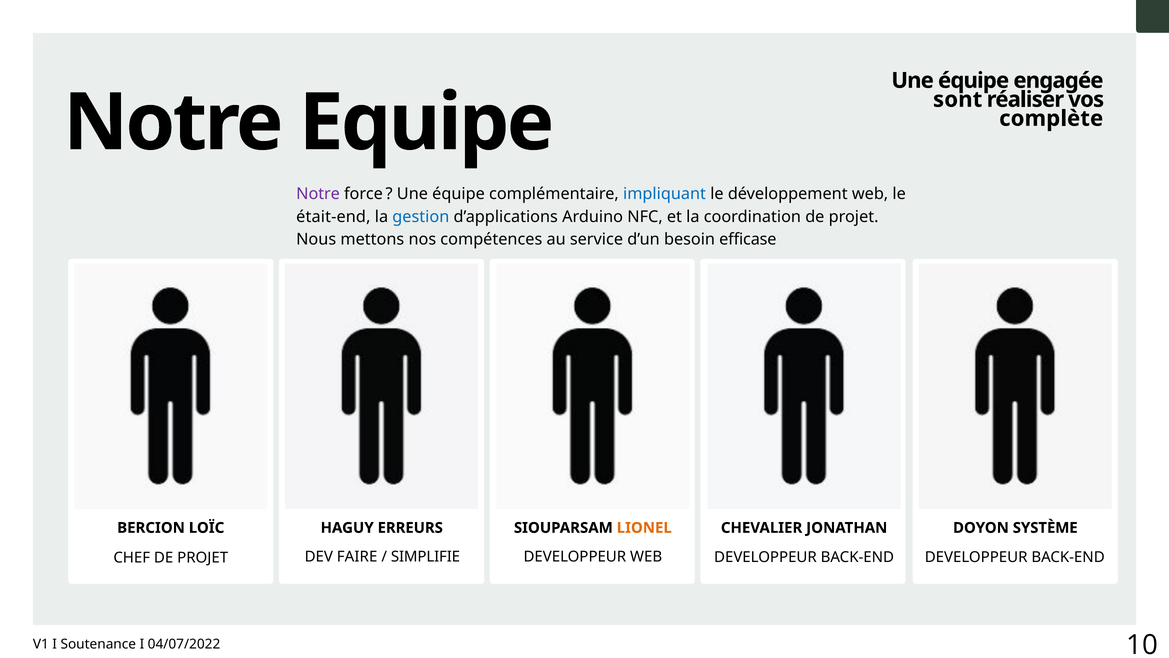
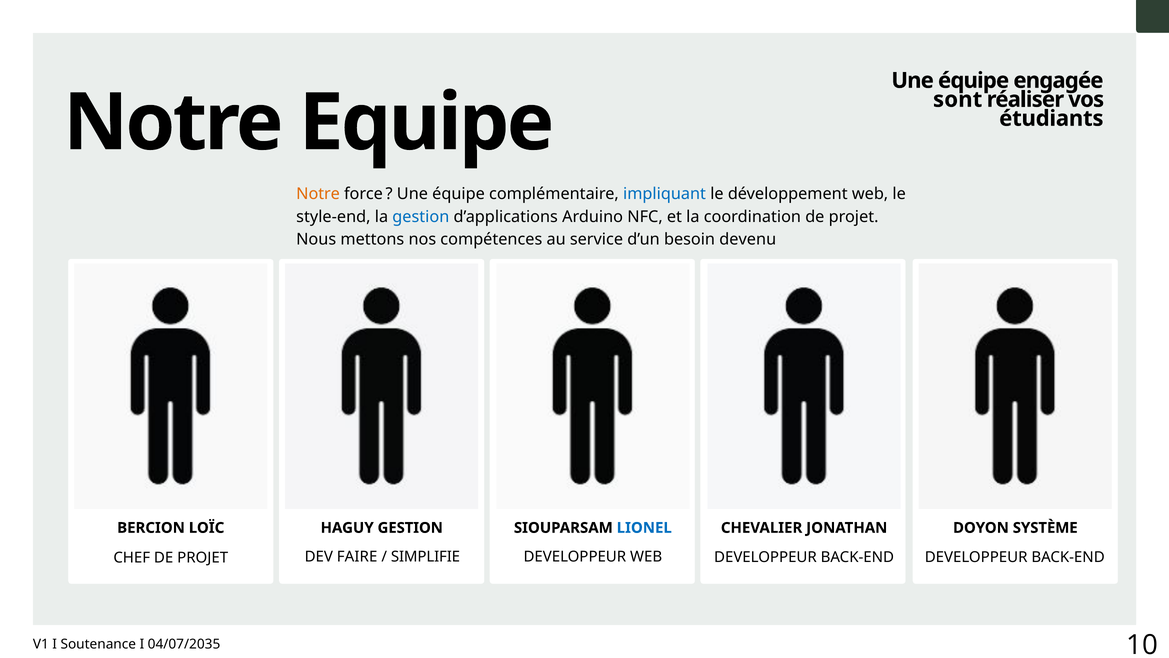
complète: complète -> étudiants (1051, 118)
Notre colour: purple -> orange (318, 194)
était-end: était-end -> style-end (333, 217)
efficase: efficase -> devenu (748, 239)
HAGUY ERREURS: ERREURS -> GESTION (410, 528)
LIONEL colour: orange -> blue (644, 528)
04/07/2022: 04/07/2022 -> 04/07/2035 (184, 644)
